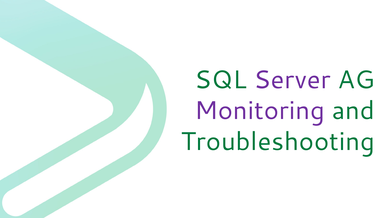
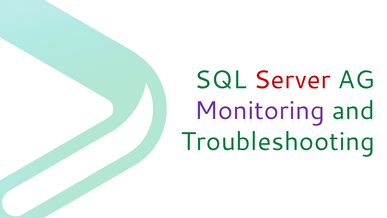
Server colour: purple -> red (292, 80)
